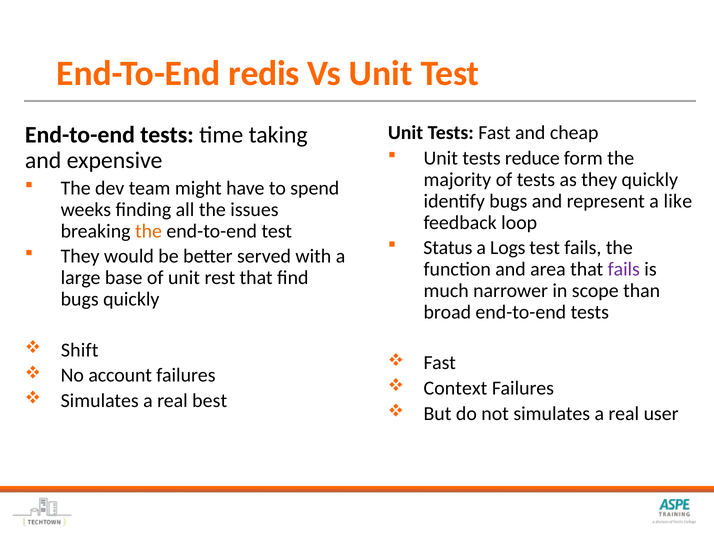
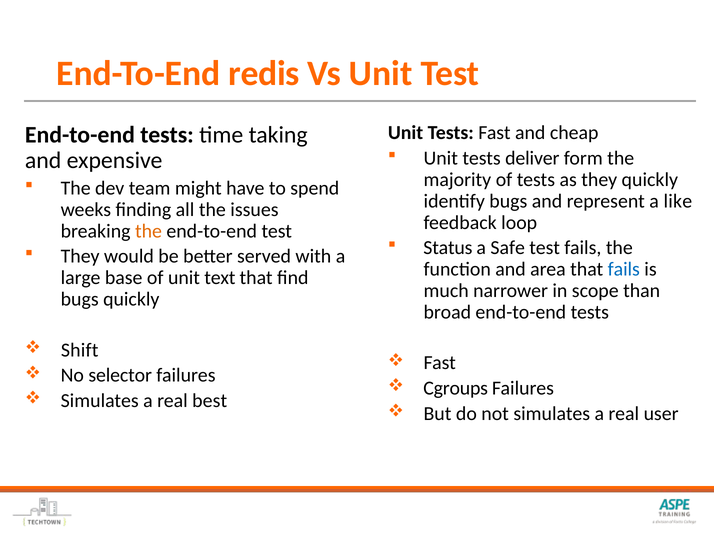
reduce: reduce -> deliver (532, 158)
Logs: Logs -> Safe (508, 248)
fails colour: purple -> blue (624, 270)
rest: rest -> text (220, 278)
account: account -> selector (120, 376)
Context: Context -> Cgroups (456, 389)
